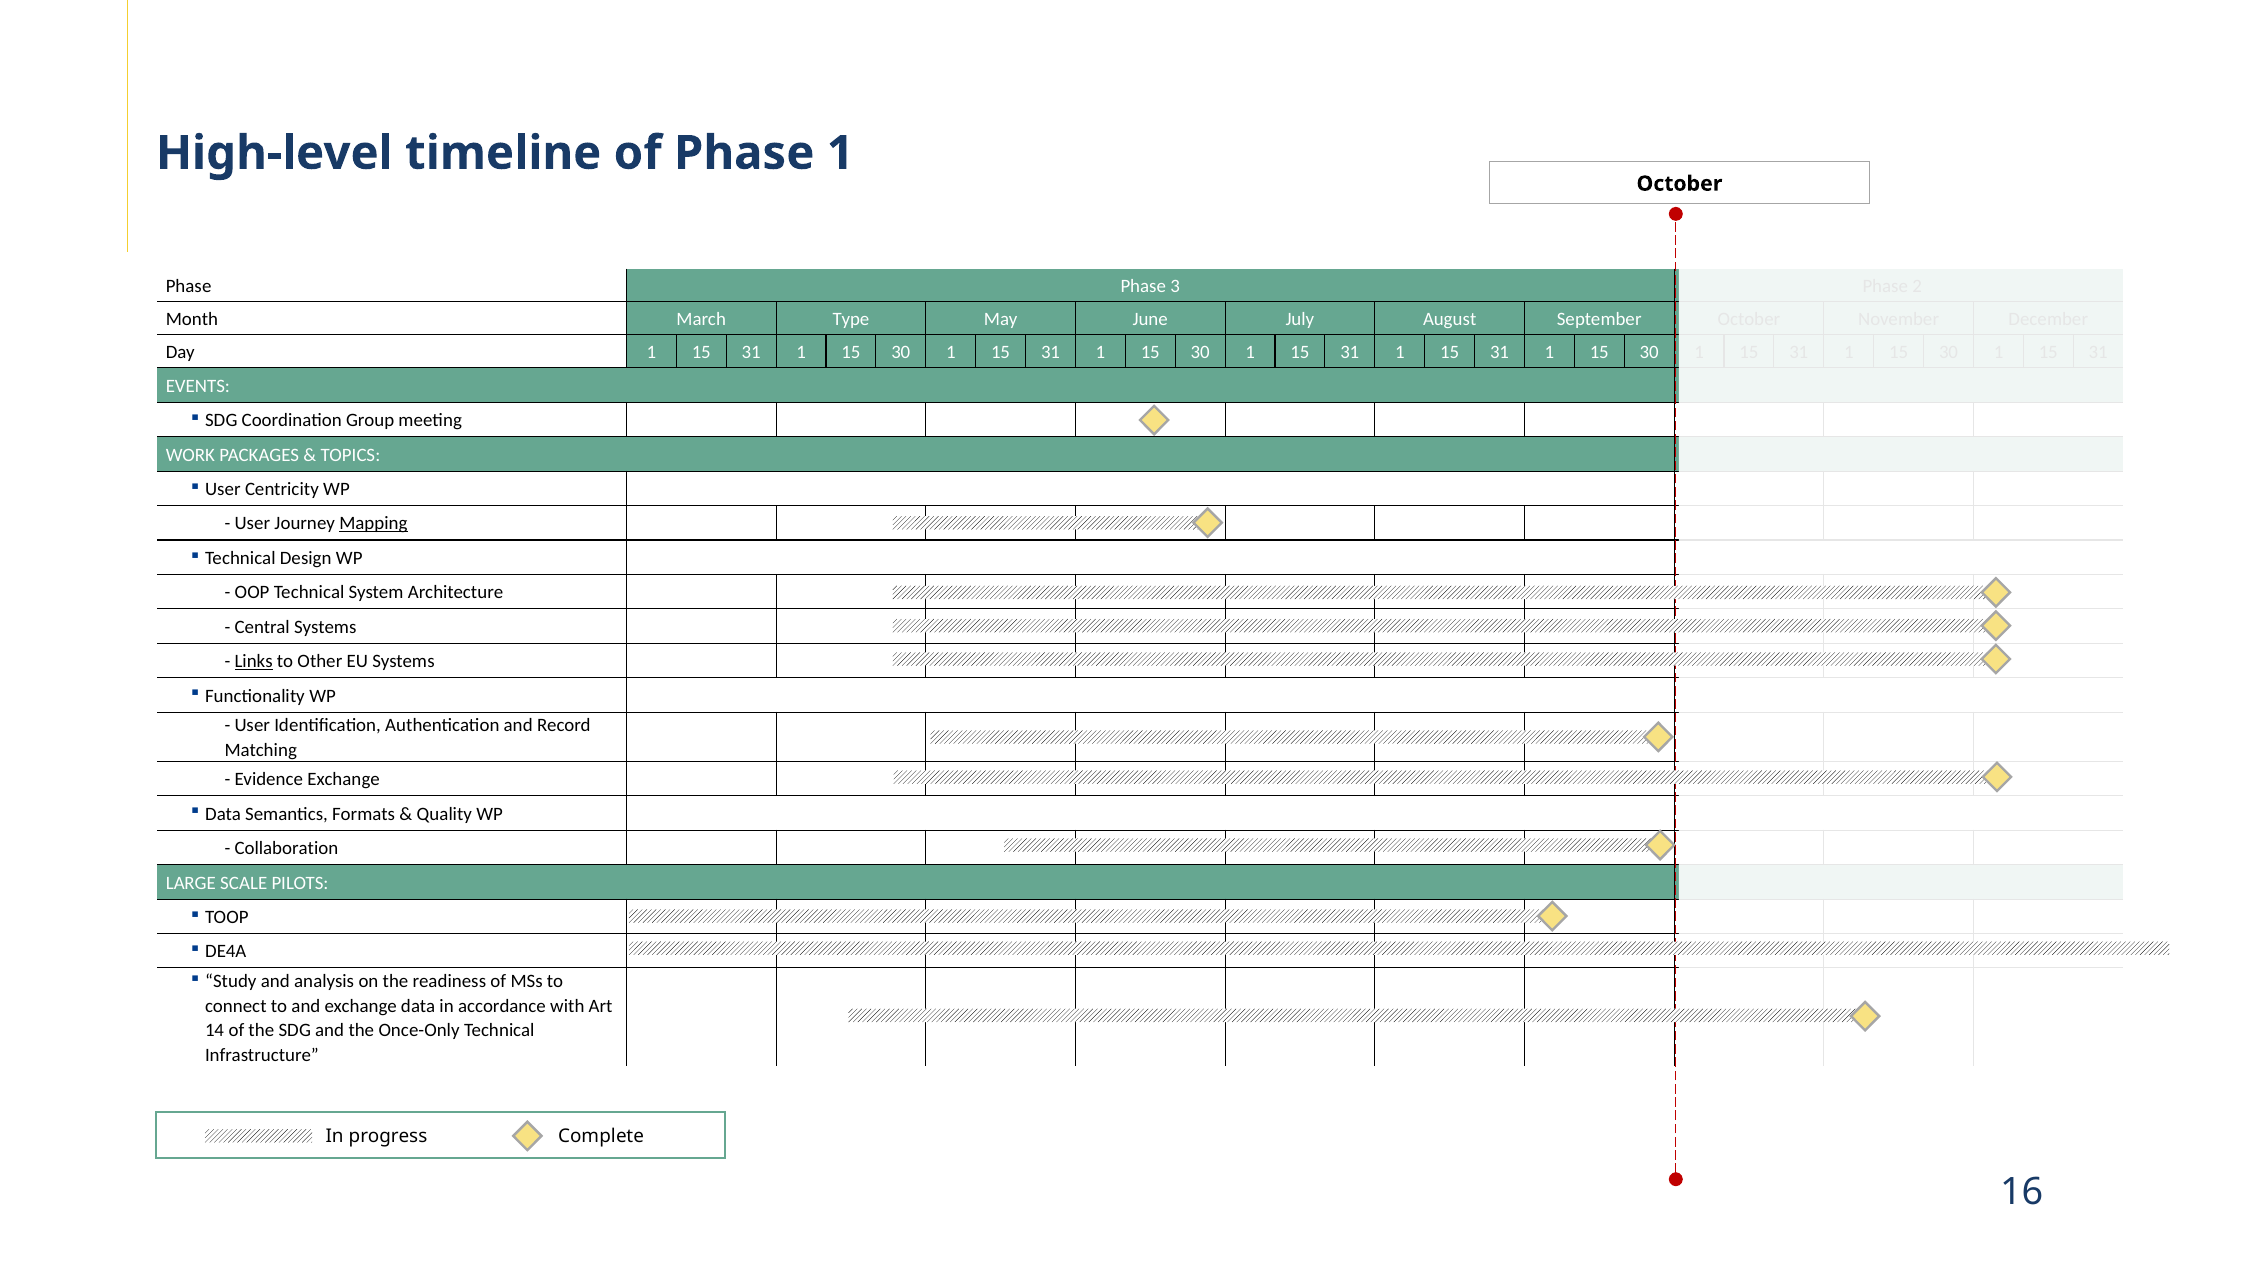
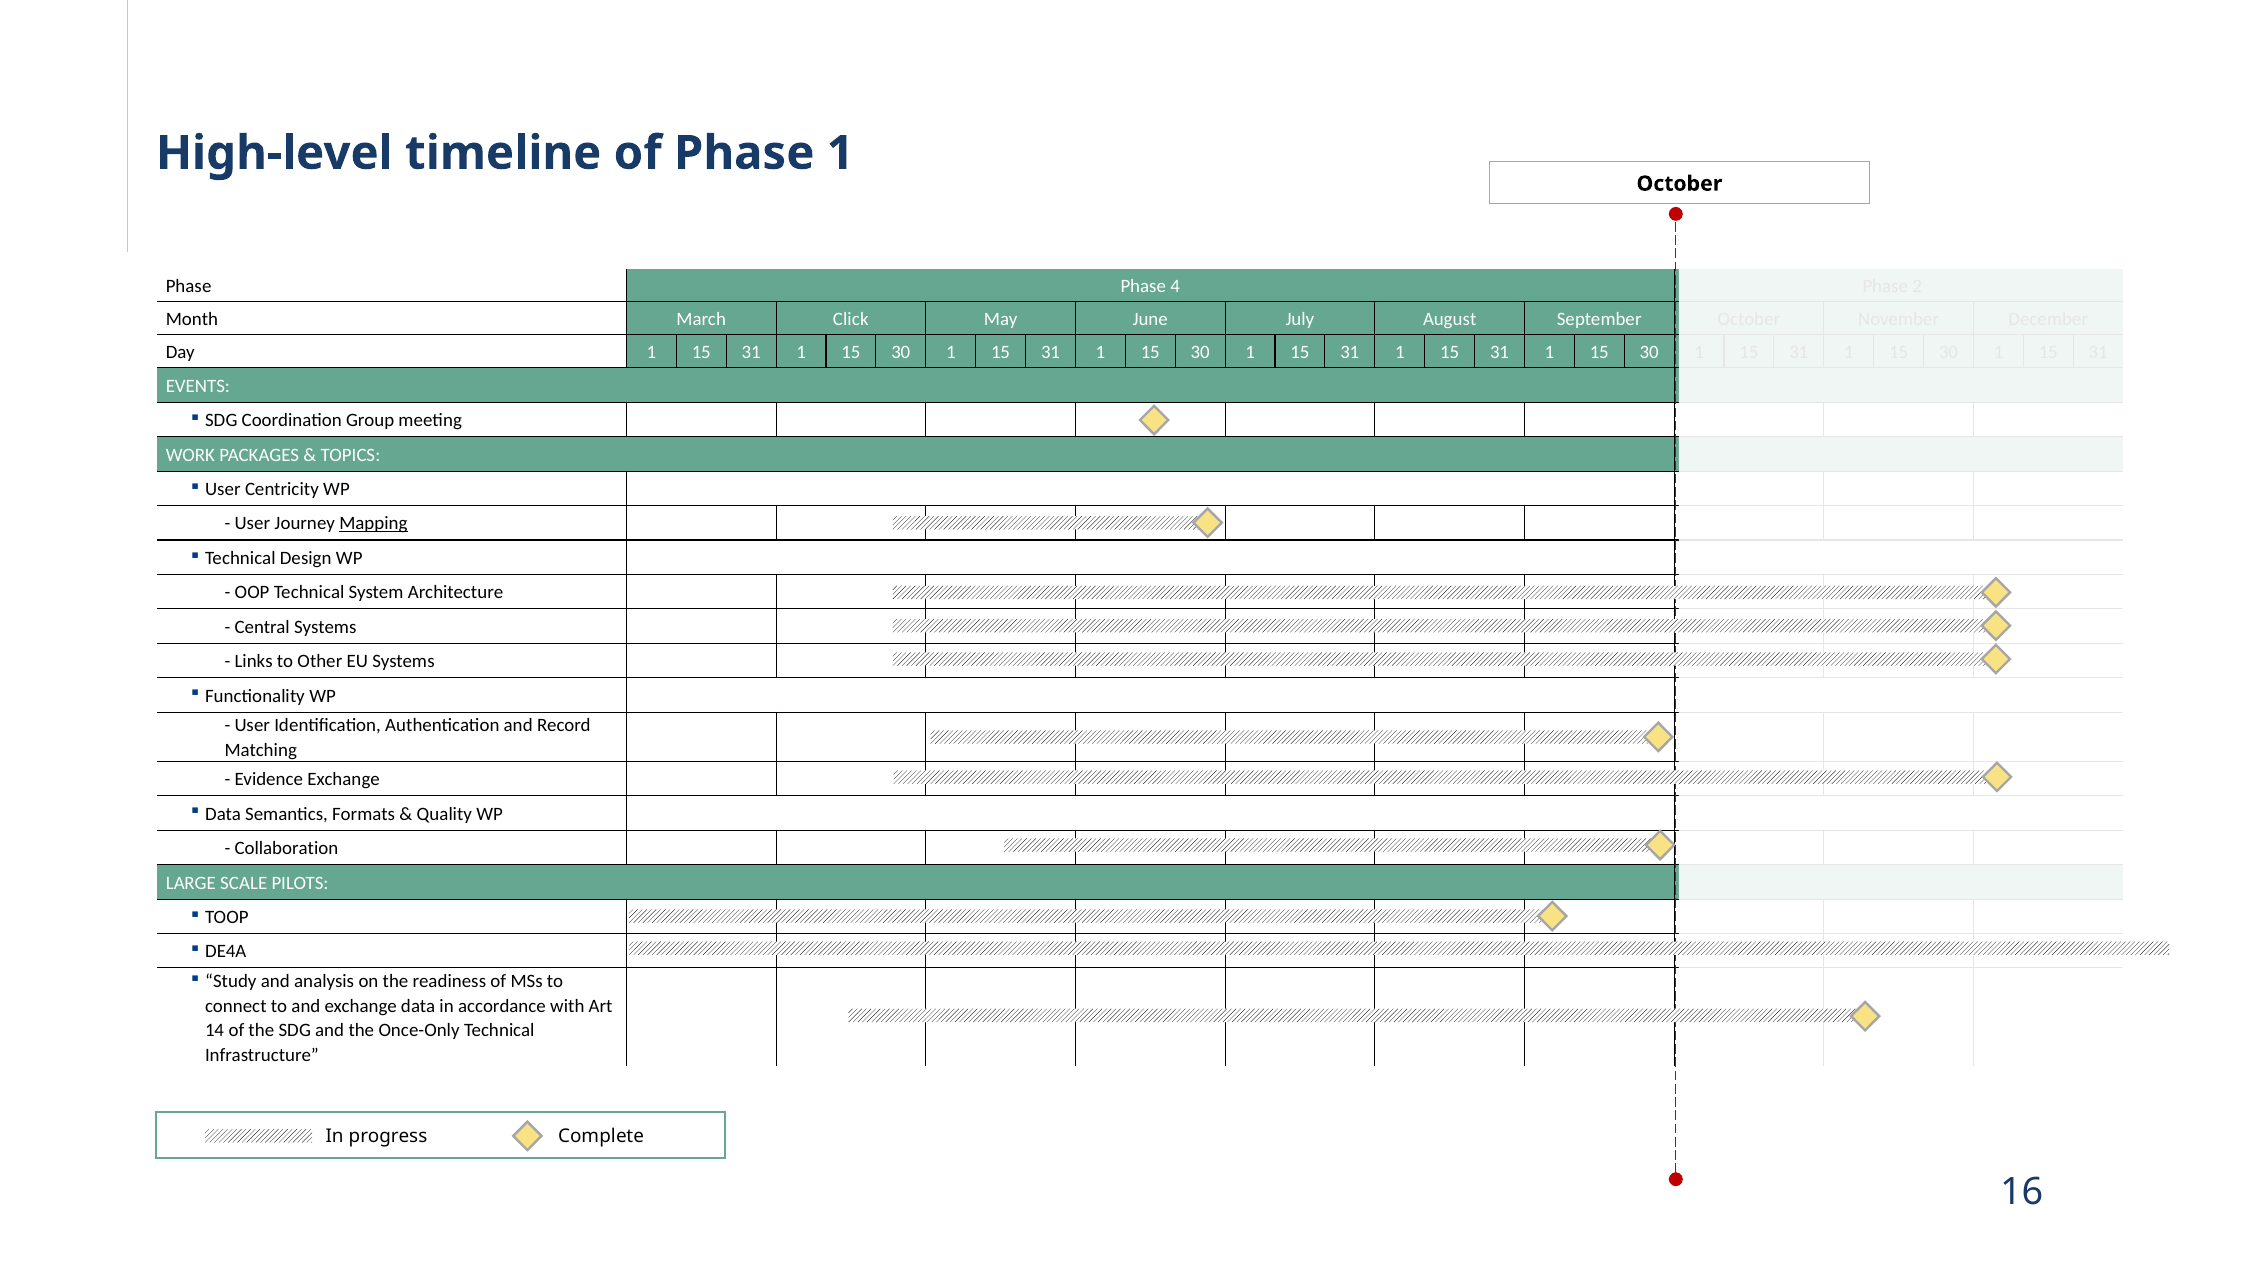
3: 3 -> 4 (1175, 286)
Type: Type -> Click (851, 319)
Links underline: present -> none (254, 661)
